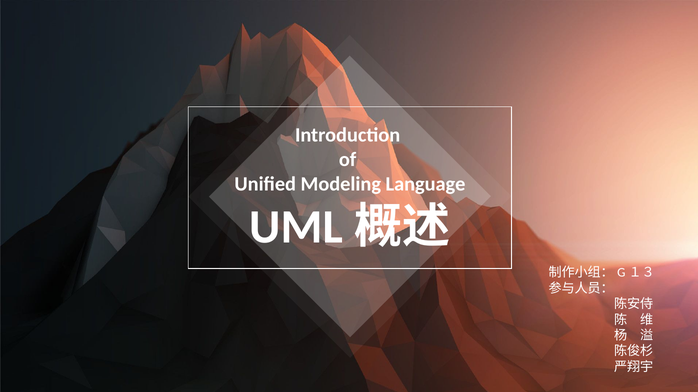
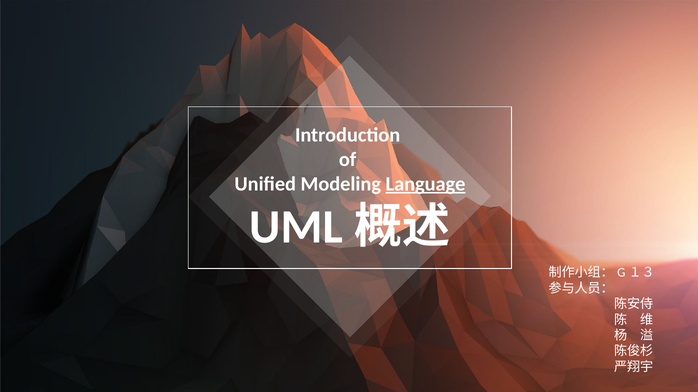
Language underline: none -> present (426, 184)
